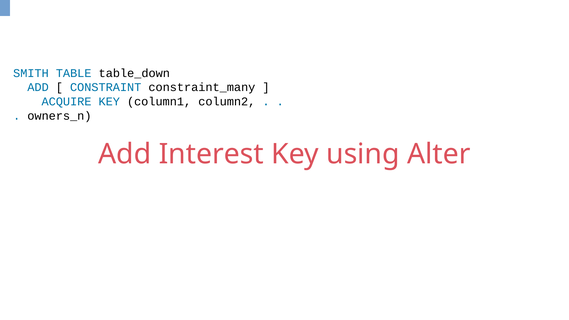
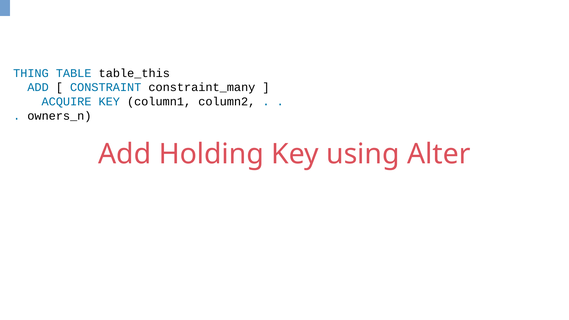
SMITH: SMITH -> THING (31, 73)
table_down: table_down -> table_this (134, 73)
Interest: Interest -> Holding (211, 154)
